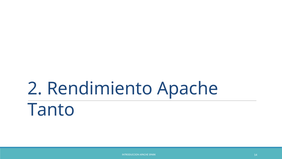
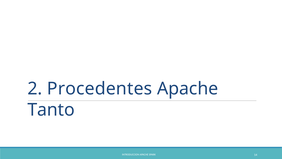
Rendimiento: Rendimiento -> Procedentes (100, 89)
